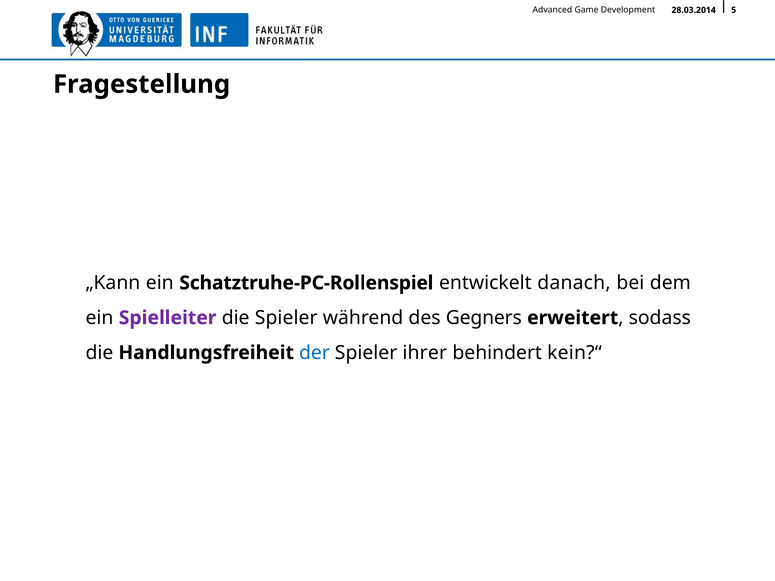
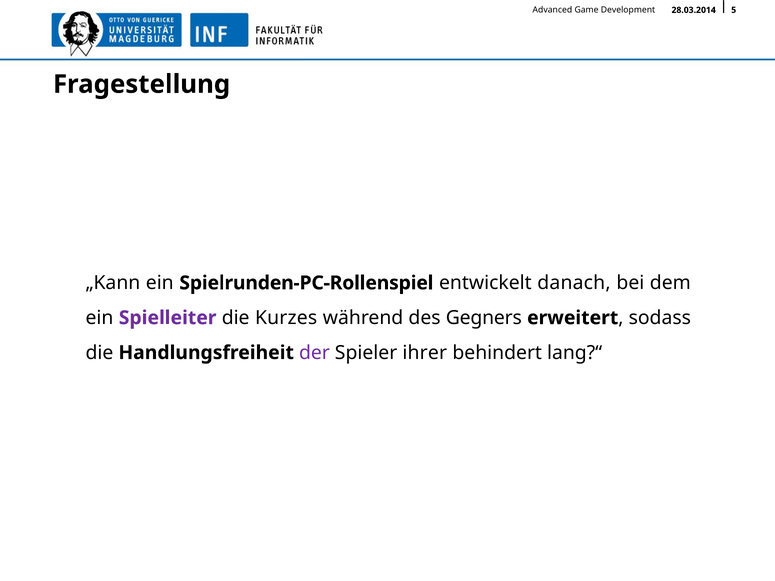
Schatztruhe-PC-Rollenspiel: Schatztruhe-PC-Rollenspiel -> Spielrunden-PC-Rollenspiel (306, 283)
die Spieler: Spieler -> Kurzes (286, 318)
der colour: blue -> purple (314, 353)
kein?“: kein?“ -> lang?“ (575, 353)
